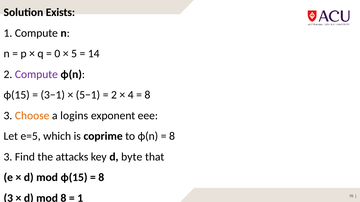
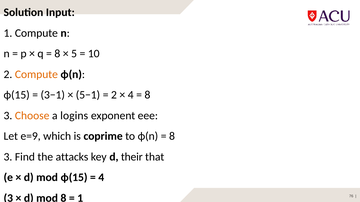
Exists: Exists -> Input (60, 12)
0: 0 -> 8 (57, 54)
14: 14 -> 10 (94, 54)
Compute colour: purple -> orange (36, 74)
e=5: e=5 -> e=9 (31, 137)
byte: byte -> their (132, 157)
8: 8 -> 4 (101, 178)
